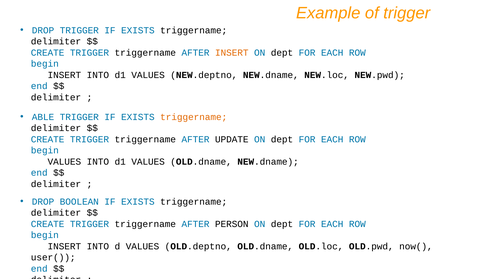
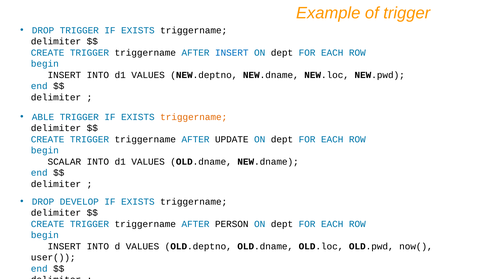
INSERT colour: orange -> blue (232, 53)
VALUES: VALUES -> SCALAR (64, 162)
BOOLEAN: BOOLEAN -> DEVELOP (79, 202)
